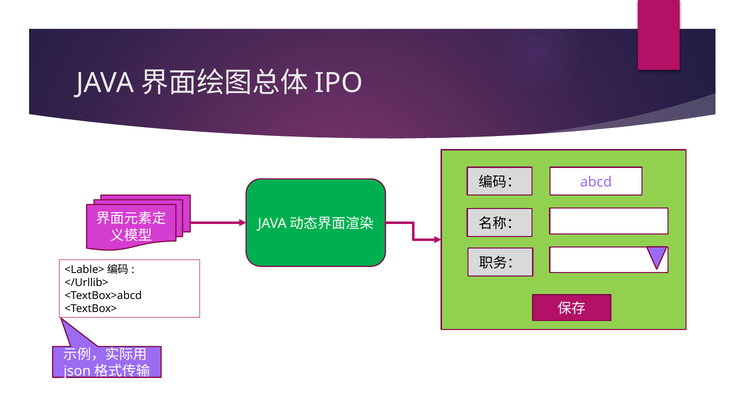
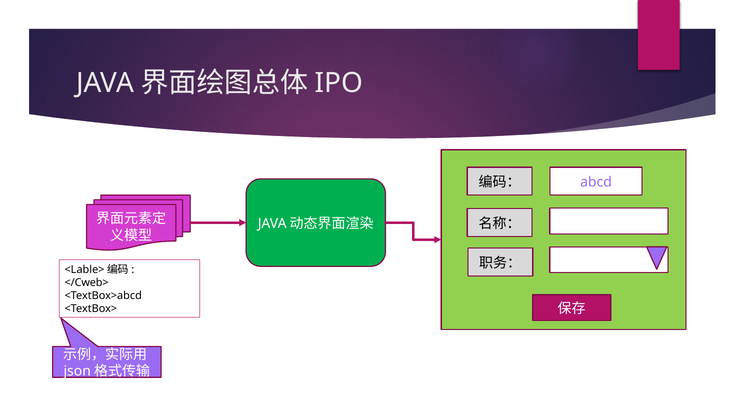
</Urllib>: </Urllib> -> </Cweb> (87, 283)
